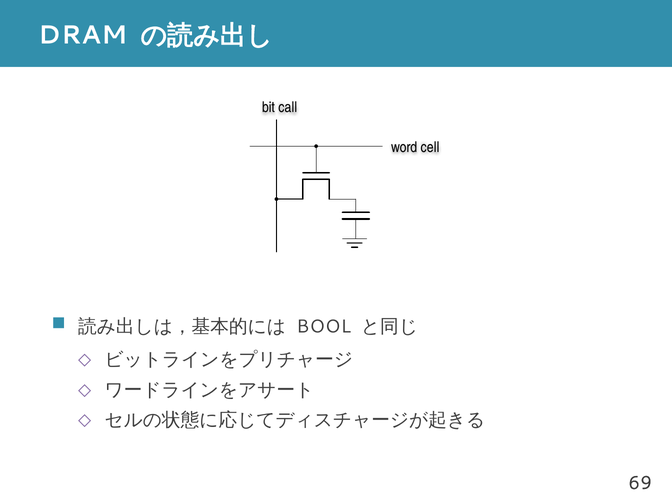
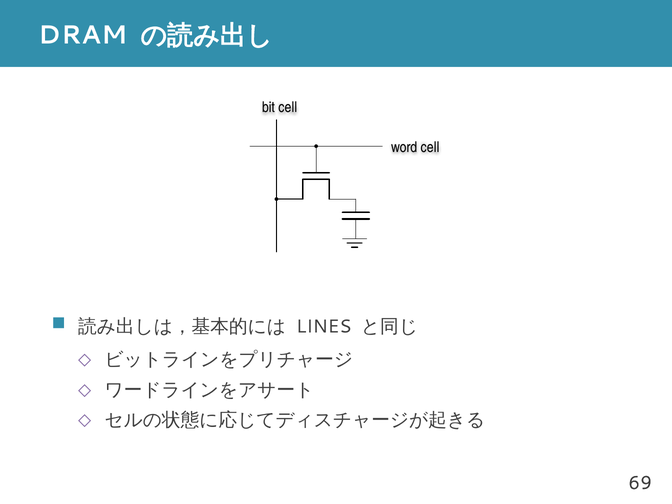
bit call: call -> cell (288, 107)
BOOL: BOOL -> LINES (324, 327)
